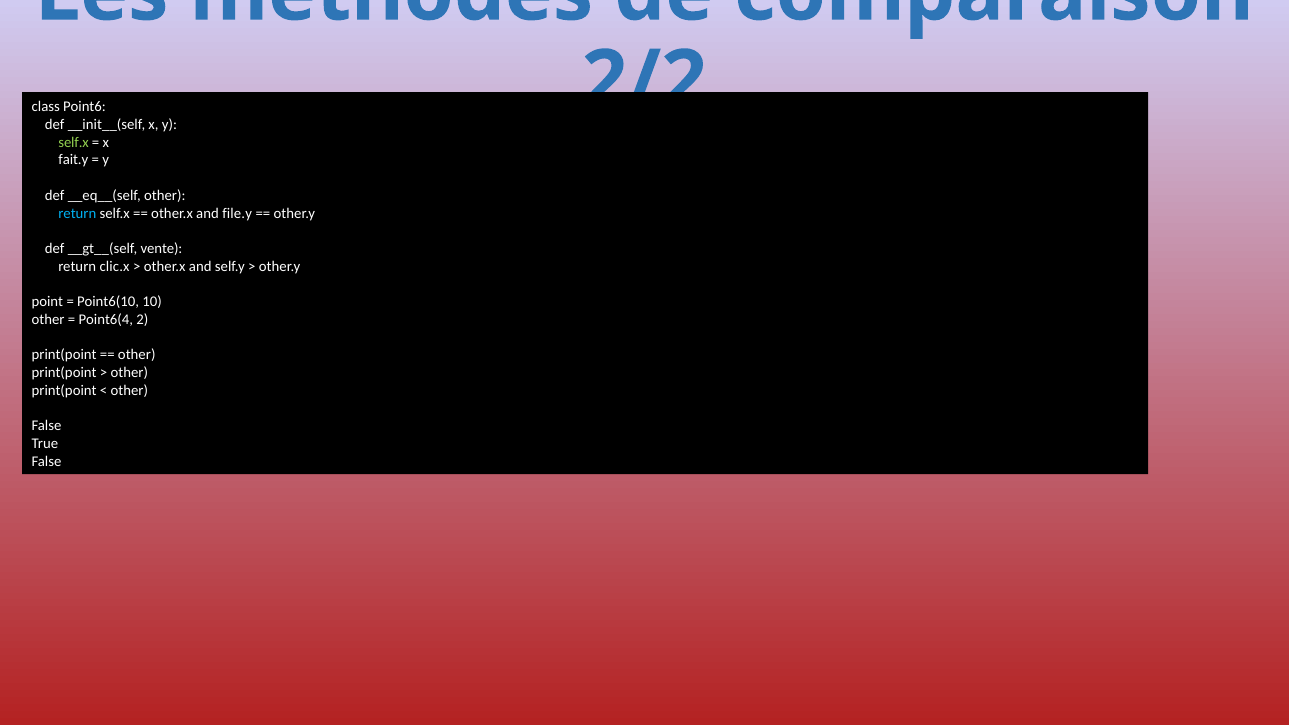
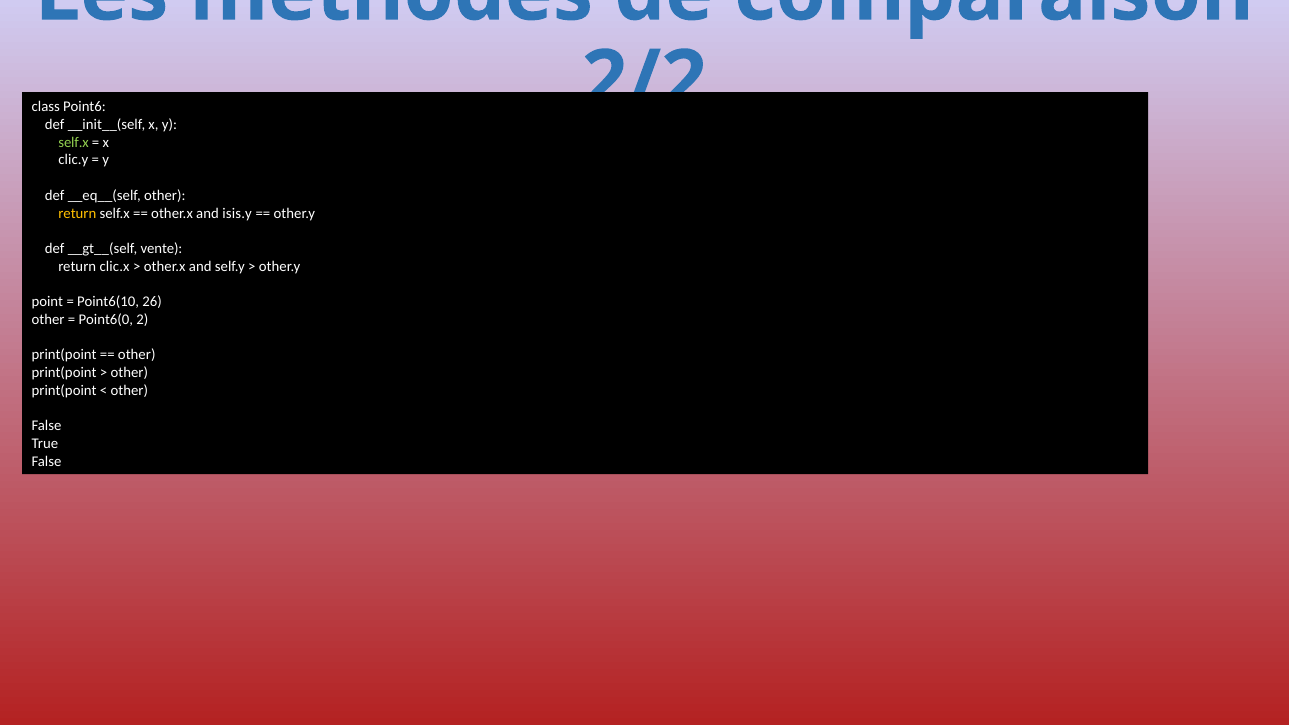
fait.y: fait.y -> clic.y (73, 160)
return colour: light blue -> yellow (77, 213)
file.y: file.y -> isis.y (237, 213)
10: 10 -> 26 (152, 302)
Point6(4: Point6(4 -> Point6(0 (106, 320)
